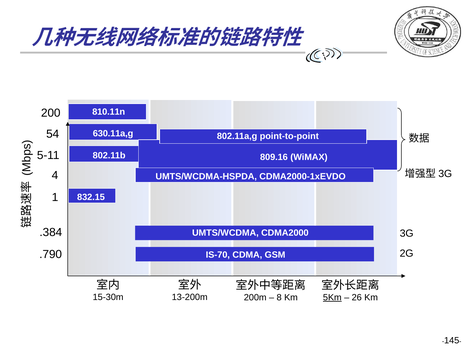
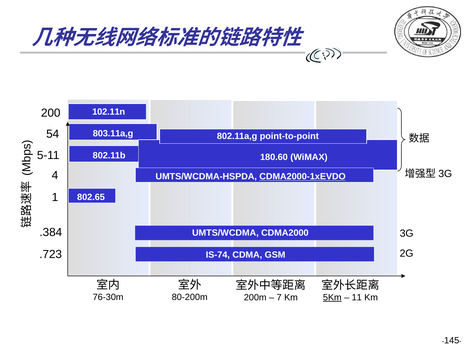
810.11n: 810.11n -> 102.11n (109, 112)
630.11a,g: 630.11a,g -> 803.11a,g (113, 134)
809.16: 809.16 -> 180.60 (274, 157)
CDMA2000-1xEVDO underline: none -> present (303, 177)
832.15: 832.15 -> 802.65 (91, 198)
.790: .790 -> .723 (51, 255)
IS-70: IS-70 -> IS-74 (218, 255)
15-30m: 15-30m -> 76-30m (108, 297)
13-200m: 13-200m -> 80-200m (190, 298)
8: 8 -> 7 (279, 298)
26: 26 -> 11 (357, 298)
